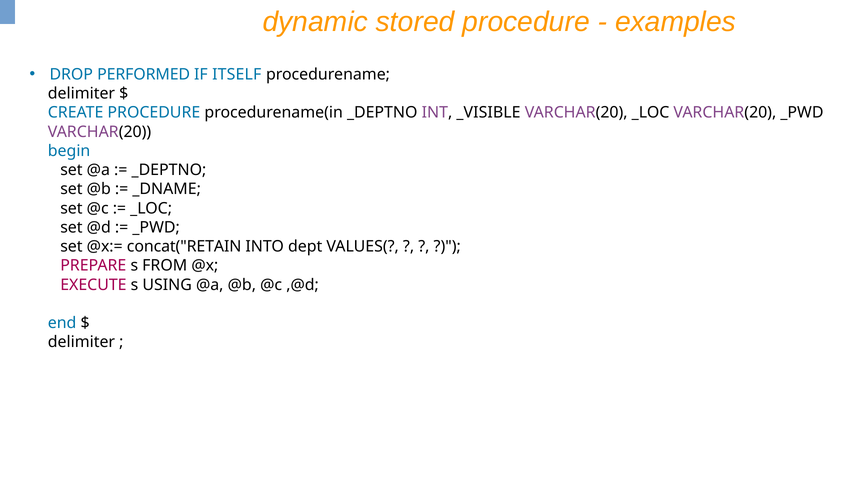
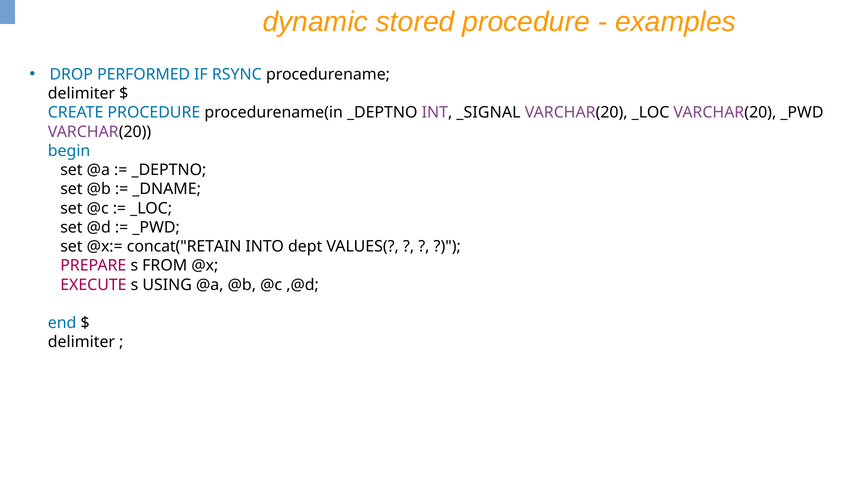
ITSELF: ITSELF -> RSYNC (237, 74)
_VISIBLE: _VISIBLE -> _SIGNAL (488, 113)
